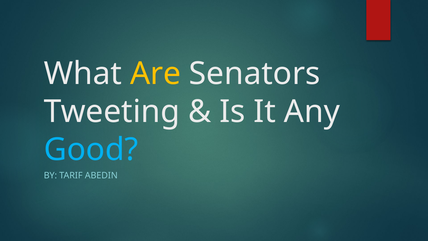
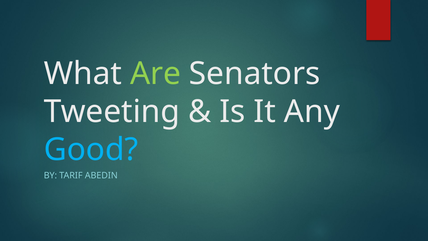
Are colour: yellow -> light green (156, 74)
